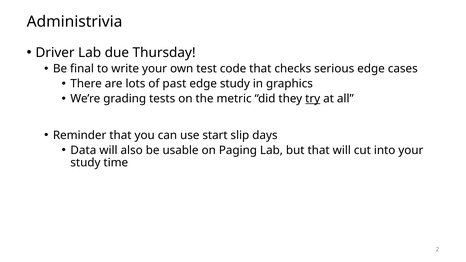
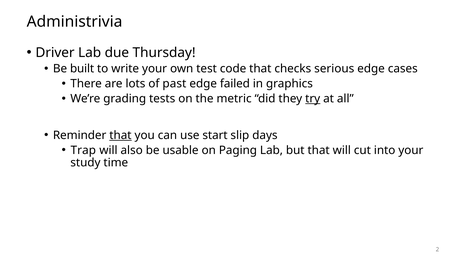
final: final -> built (82, 69)
edge study: study -> failed (235, 84)
that underline: none -> present (120, 135)
Data: Data -> Trap (83, 150)
